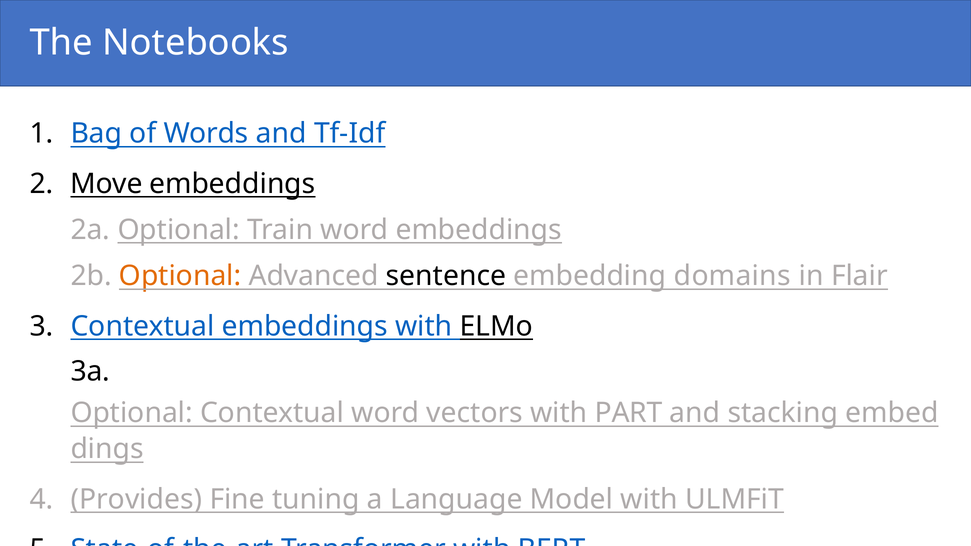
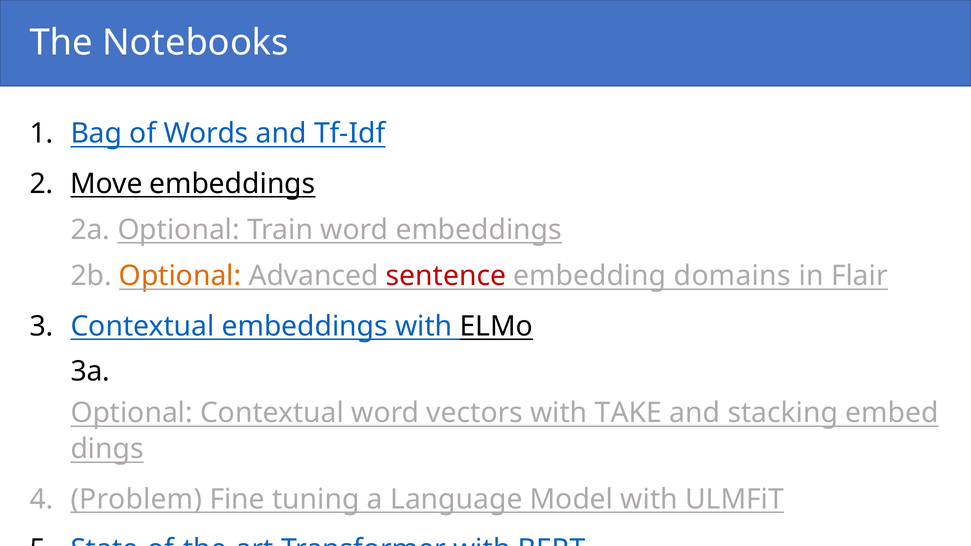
sentence colour: black -> red (446, 276)
PART: PART -> TAKE (628, 413)
Provides: Provides -> Problem (136, 500)
